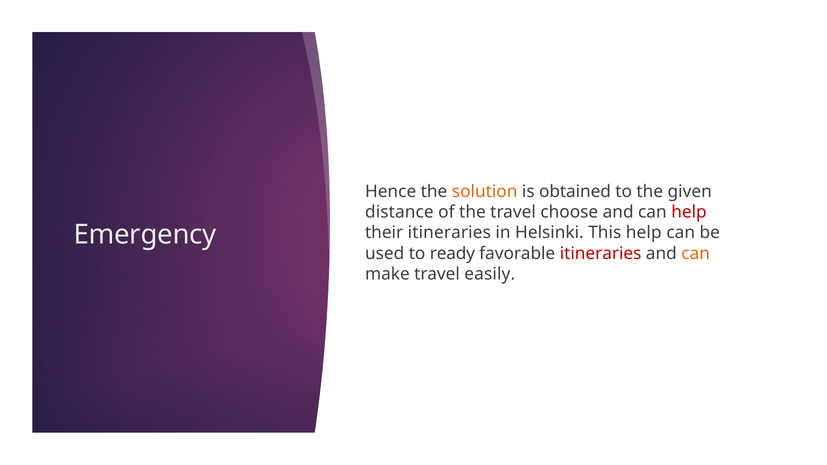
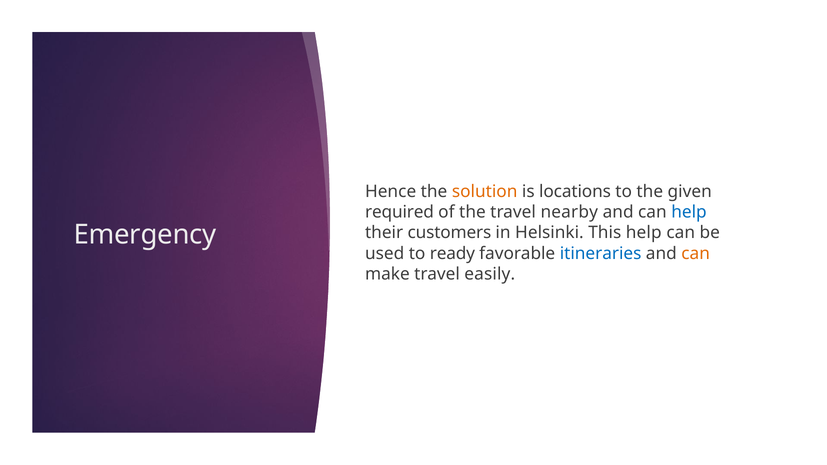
obtained: obtained -> locations (575, 191)
distance: distance -> required (399, 212)
choose: choose -> nearby (569, 212)
help colour: red -> blue (689, 212)
their itineraries: itineraries -> customers (449, 233)
itineraries colour: red -> blue (601, 254)
